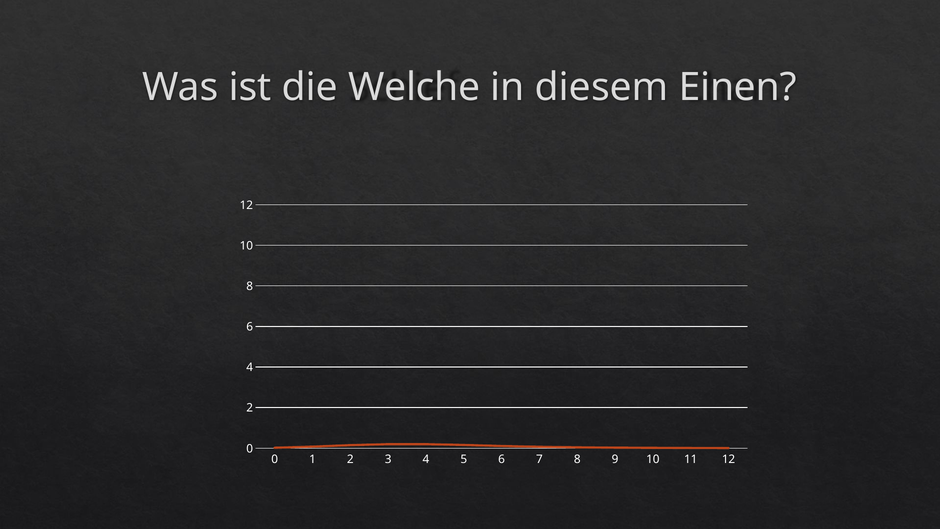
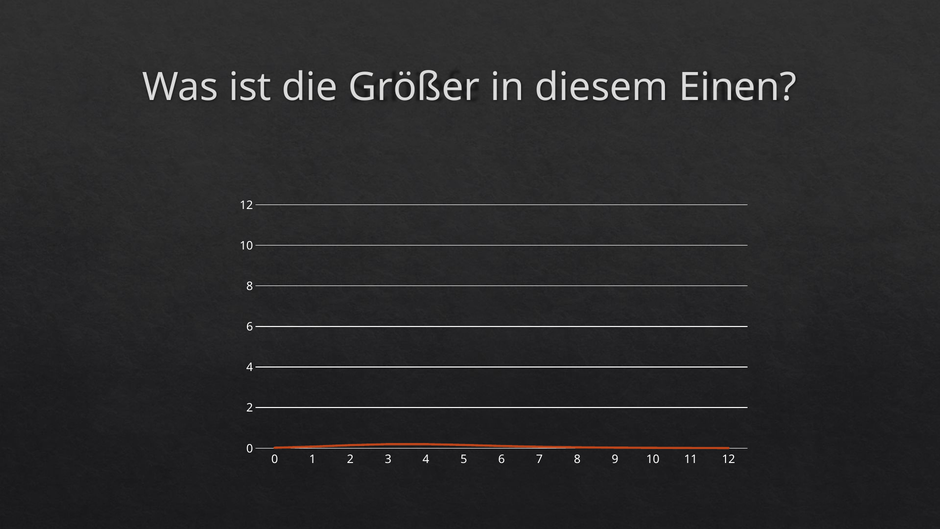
Welche: Welche -> Größer (414, 87)
